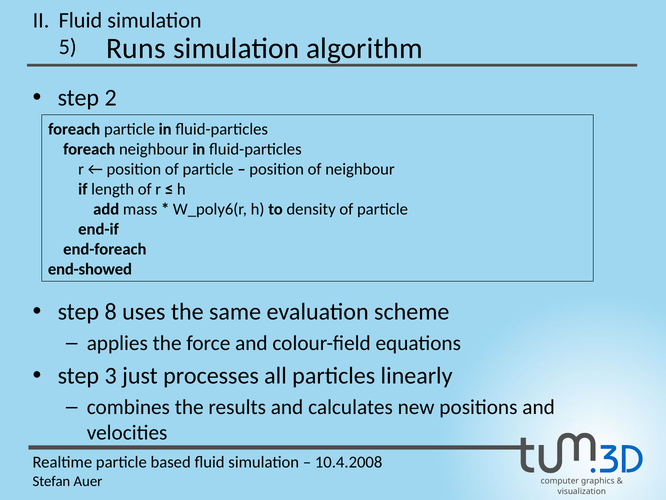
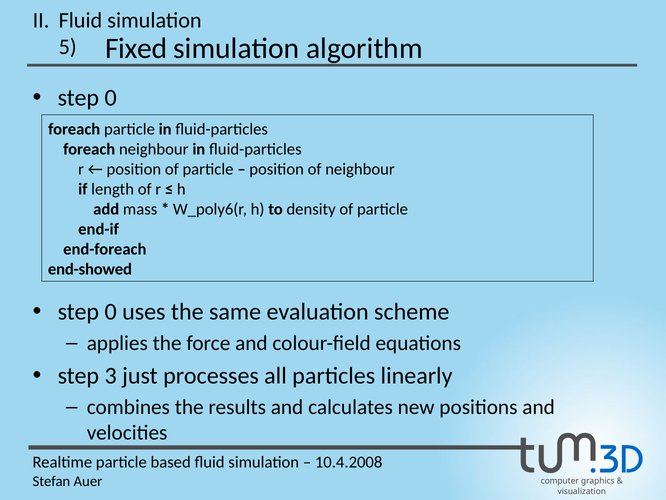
Runs: Runs -> Fixed (136, 48)
2: 2 -> 0 (111, 98)
8: 8 -> 0 (111, 312)
